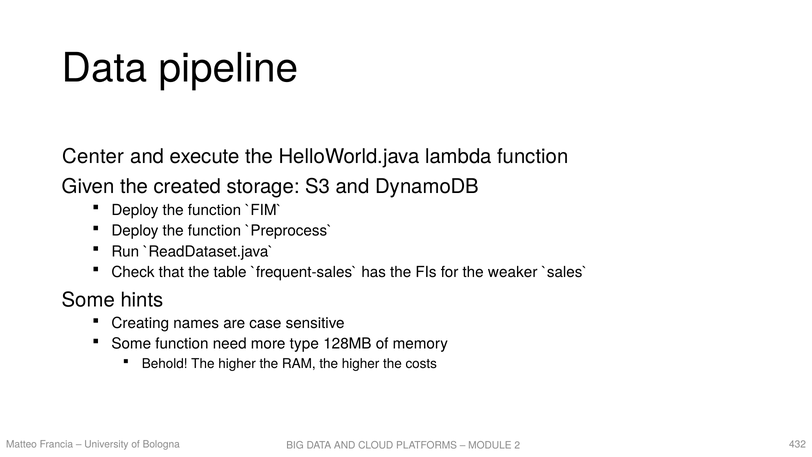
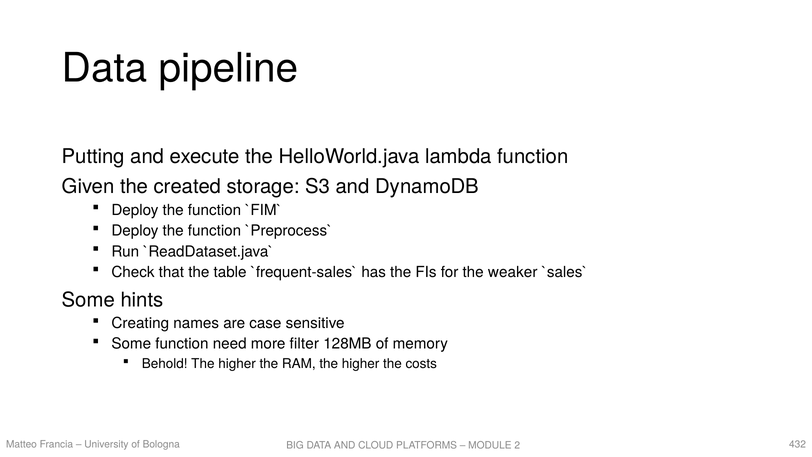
Center: Center -> Putting (93, 156)
type: type -> filter (304, 344)
